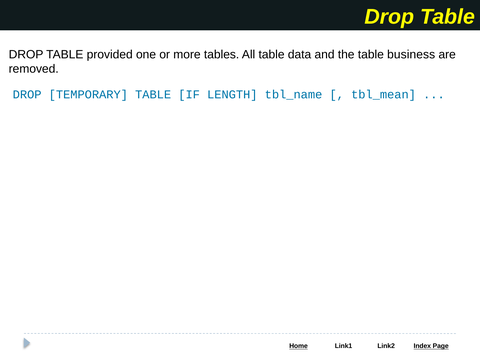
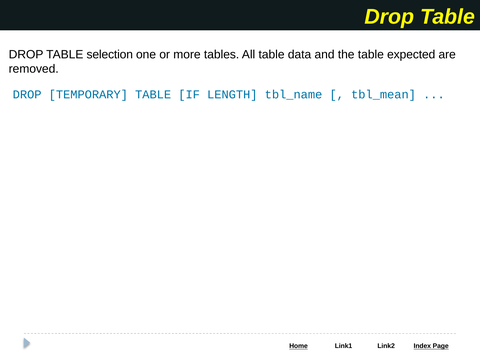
provided: provided -> selection (110, 54)
business: business -> expected (411, 54)
